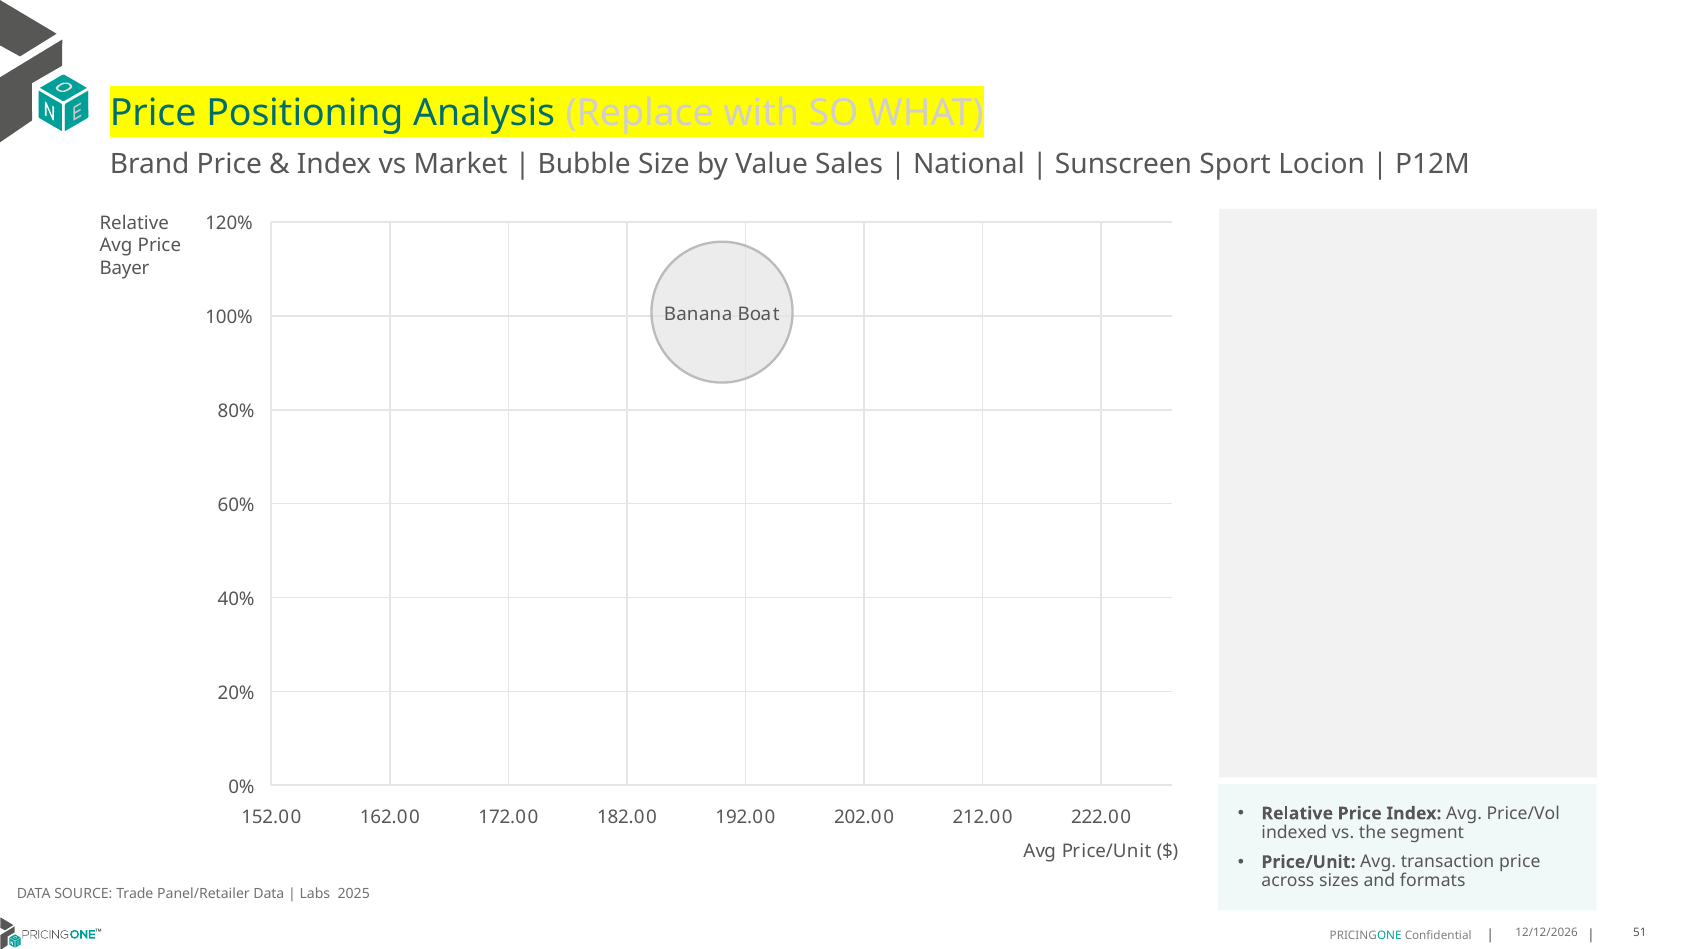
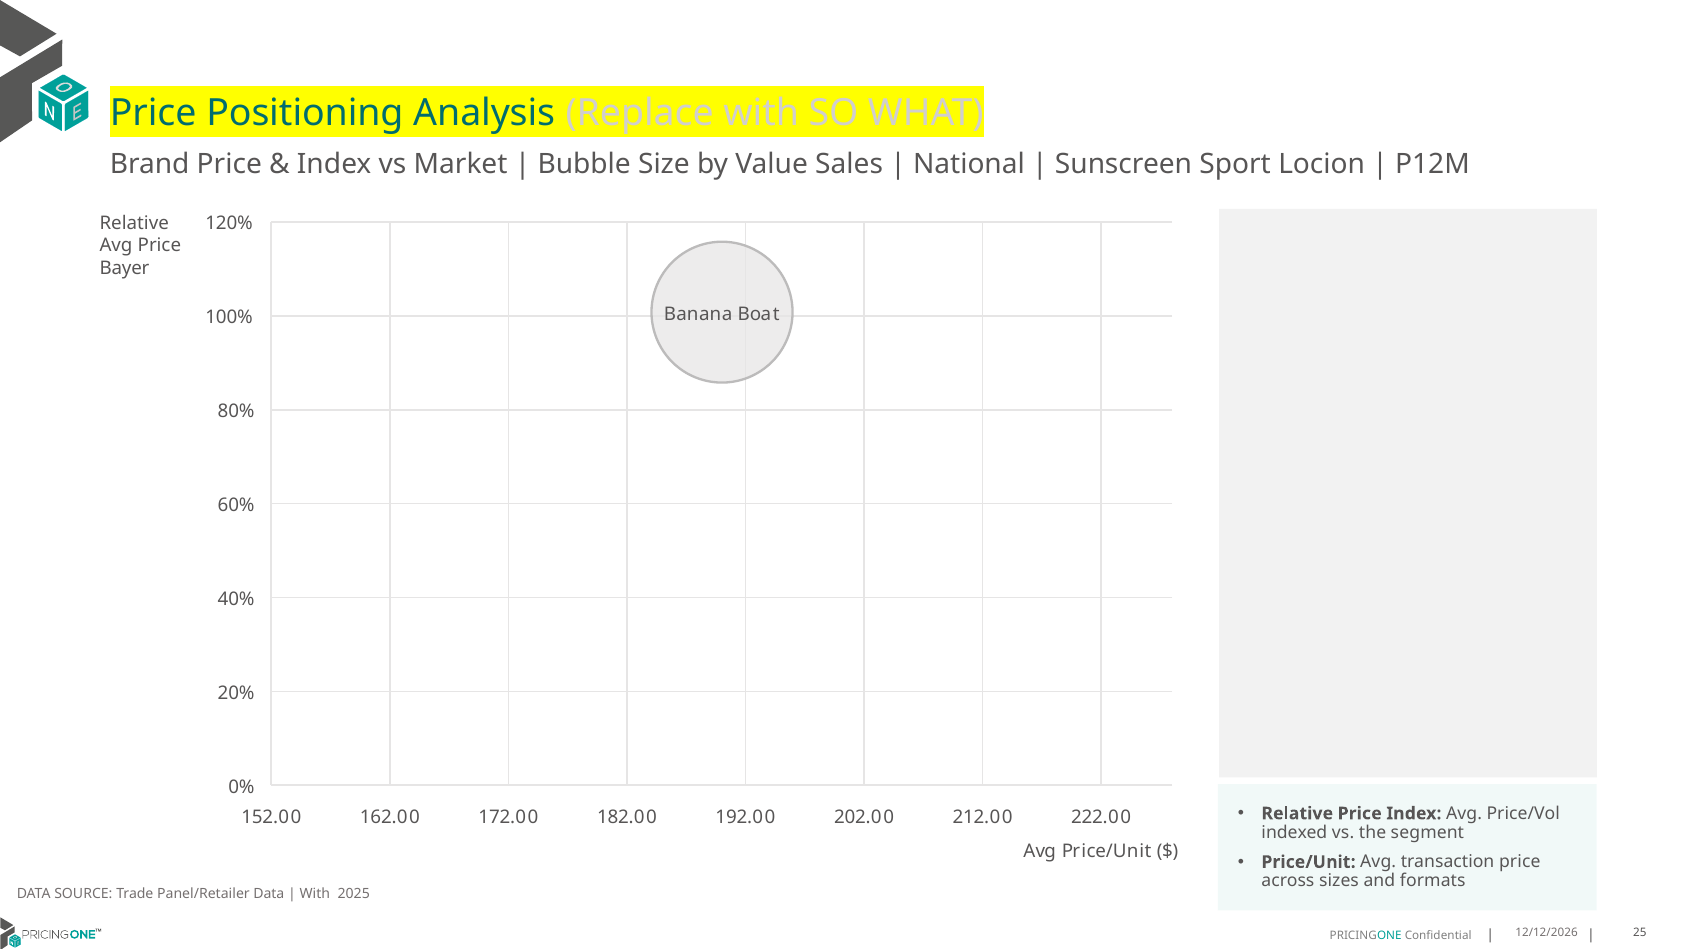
Labs: Labs -> With (315, 894)
51: 51 -> 25 (1640, 934)
